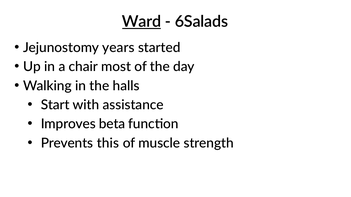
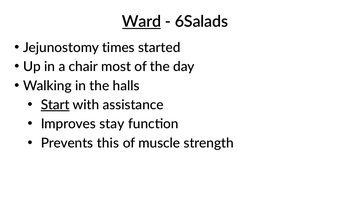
years: years -> times (118, 48)
Start underline: none -> present (55, 105)
beta: beta -> stay (112, 124)
